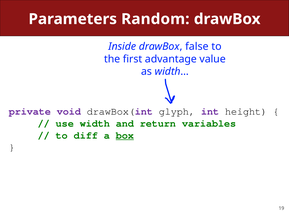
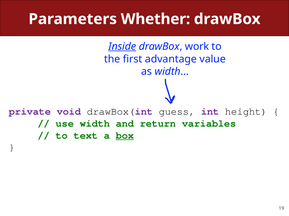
Random: Random -> Whether (155, 19)
Inside underline: none -> present (122, 47)
false: false -> work (197, 47)
glyph: glyph -> guess (177, 112)
diff: diff -> text (86, 136)
